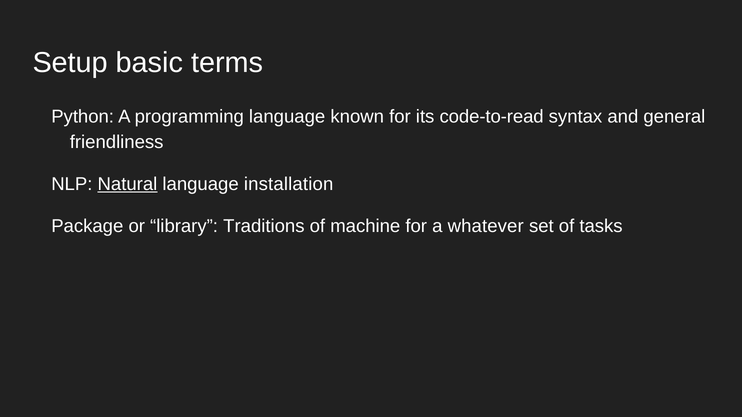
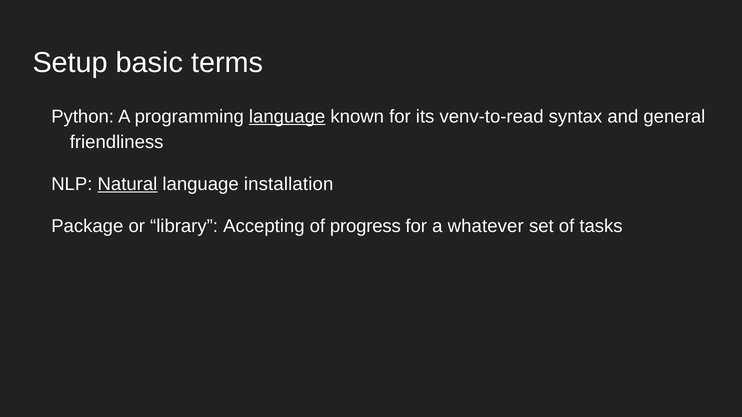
language underline: none -> present (287, 117)
code-to-read: code-to-read -> venv-to-read (492, 117)
Traditions: Traditions -> Accepting (264, 226)
machine: machine -> progress (365, 226)
